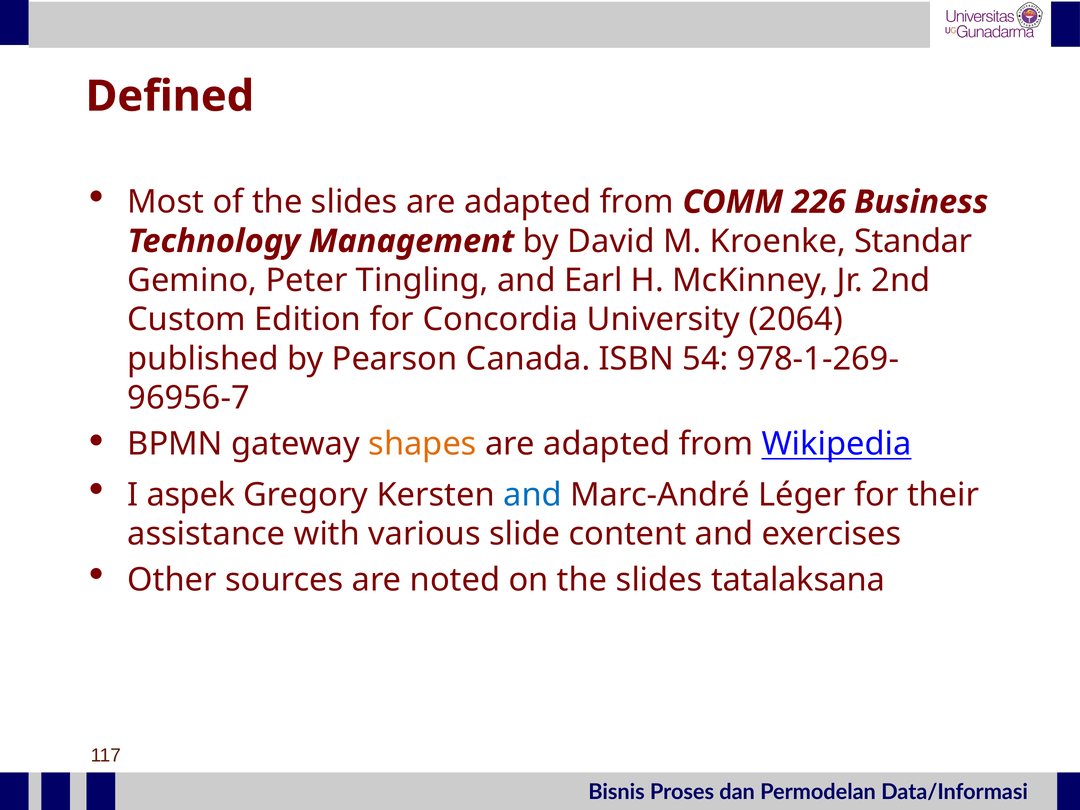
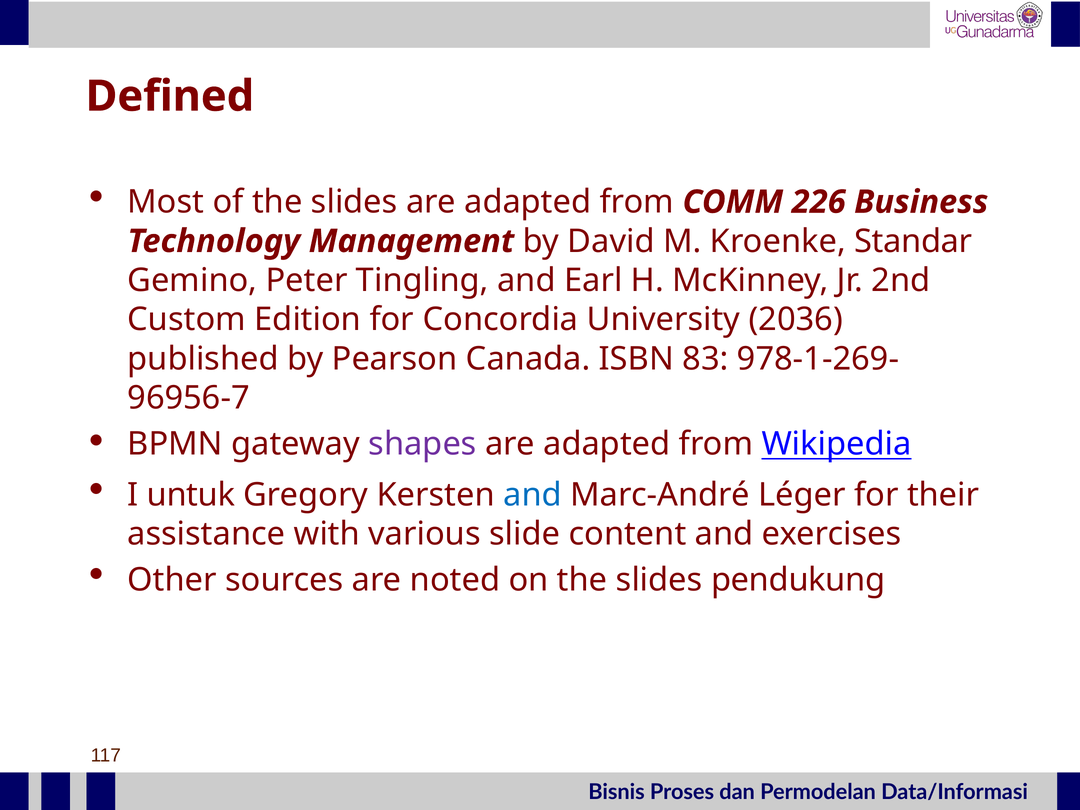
2064: 2064 -> 2036 (796, 320)
54: 54 -> 83 (705, 359)
shapes colour: orange -> purple (422, 444)
aspek: aspek -> untuk (191, 495)
tatalaksana: tatalaksana -> pendukung (798, 580)
